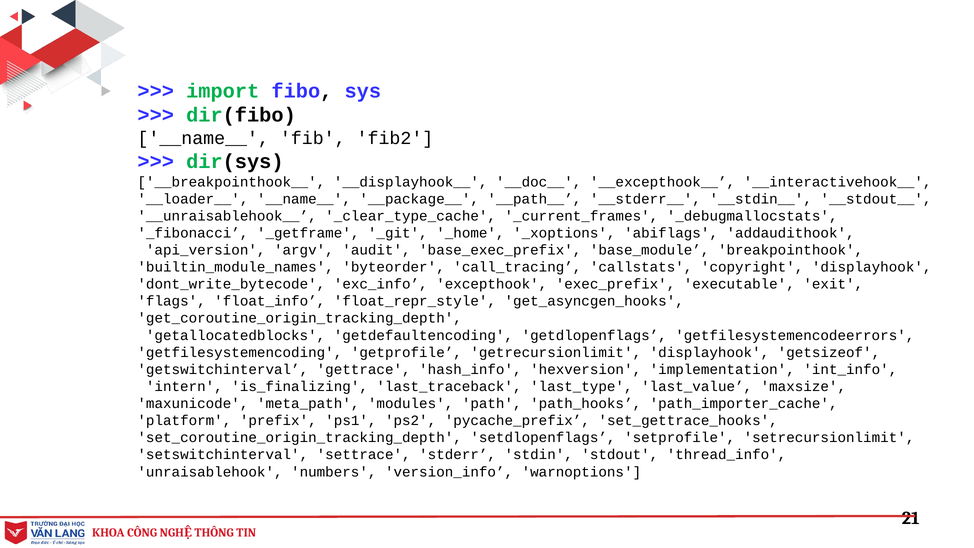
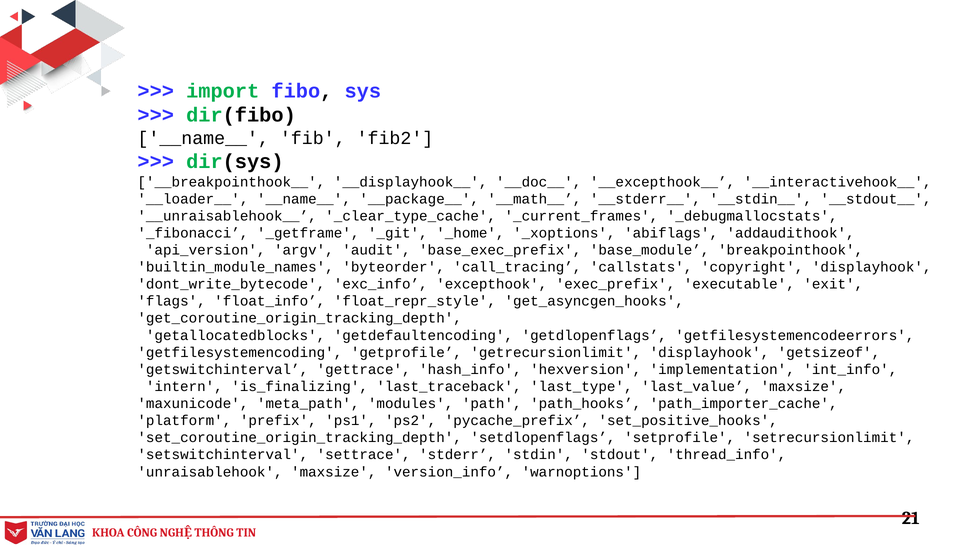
__path__: __path__ -> __math__ (534, 199)
set_gettrace_hooks: set_gettrace_hooks -> set_positive_hooks (688, 421)
unraisablehook numbers: numbers -> maxsize (334, 472)
